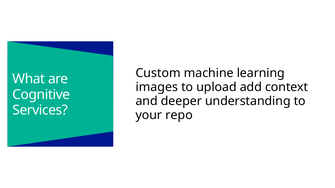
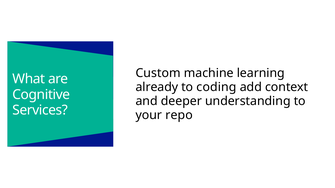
images: images -> already (157, 87)
upload: upload -> coding (216, 87)
